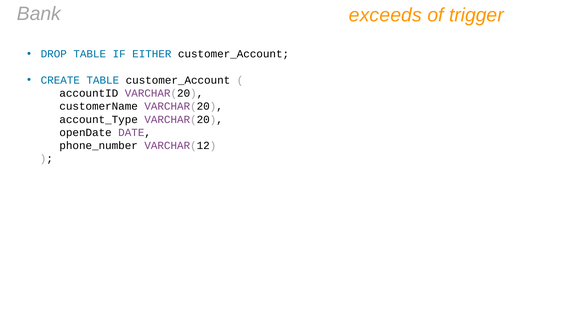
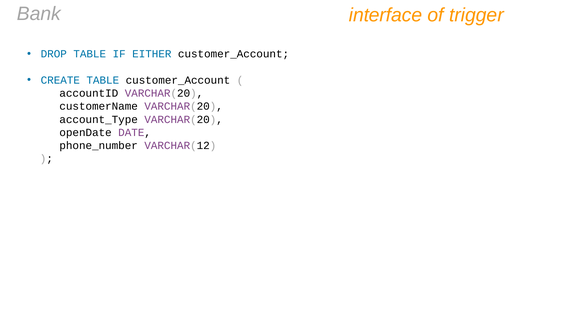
exceeds: exceeds -> interface (386, 15)
